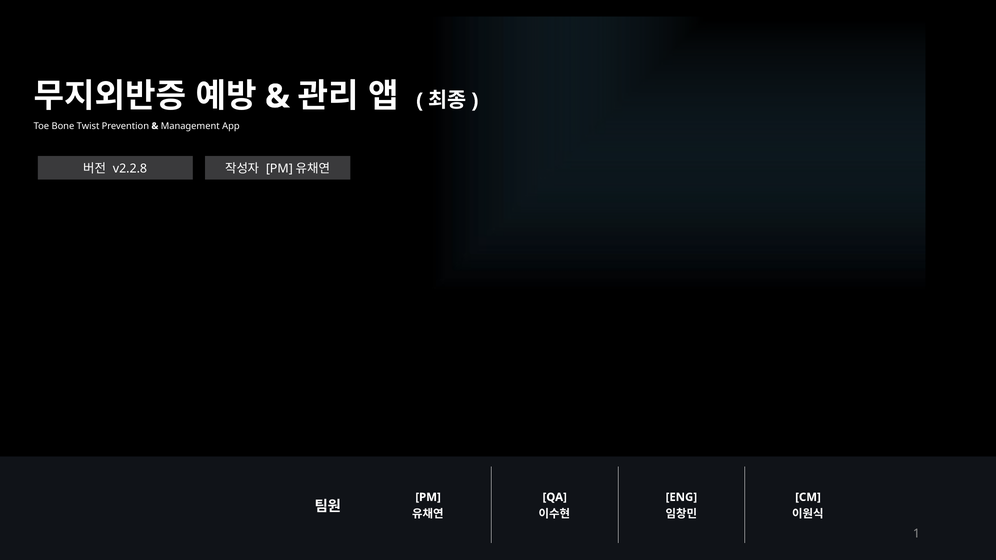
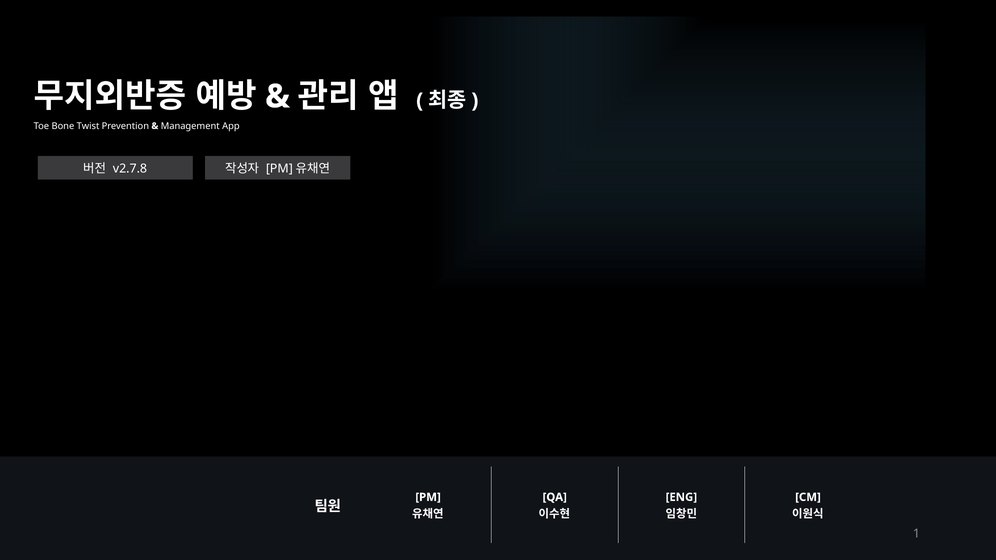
v2.2.8: v2.2.8 -> v2.7.8 (130, 169)
